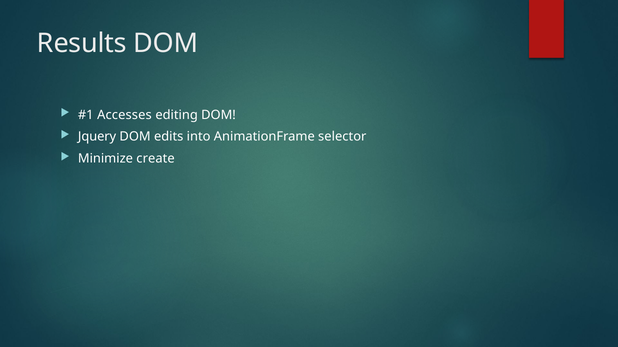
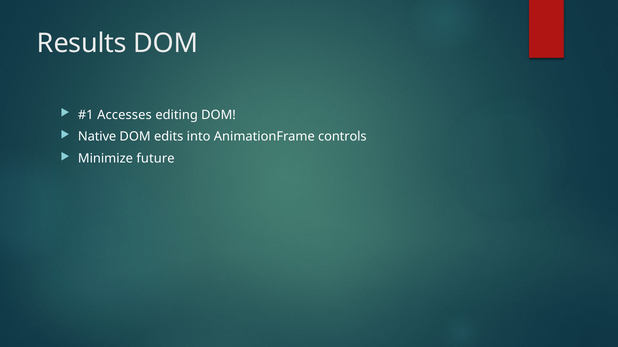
Jquery: Jquery -> Native (97, 137)
selector: selector -> controls (342, 137)
create: create -> future (156, 159)
